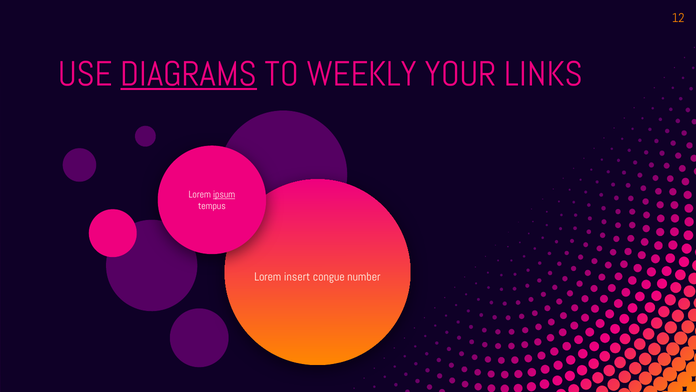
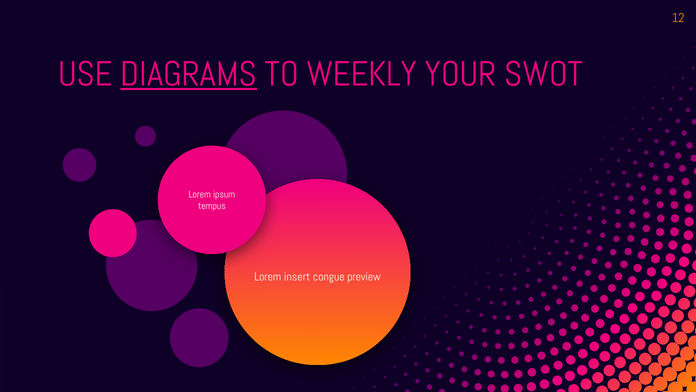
LINKS: LINKS -> SWOT (544, 74)
ipsum underline: present -> none (224, 194)
number: number -> preview (364, 277)
